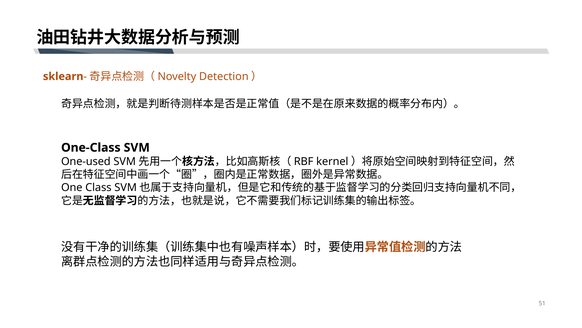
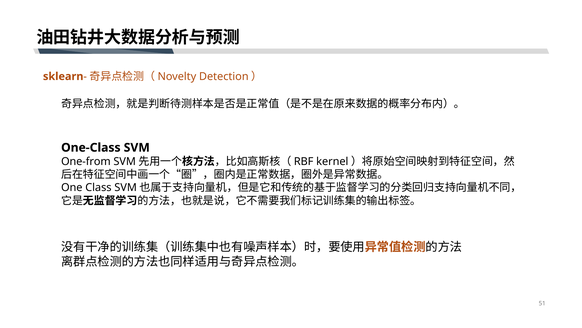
One-used: One-used -> One-from (86, 161)
